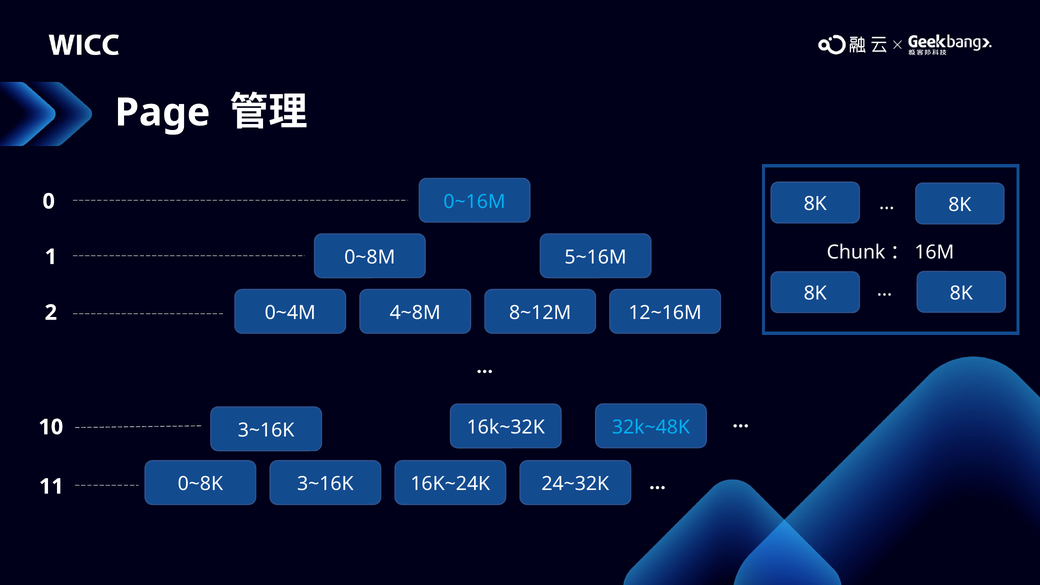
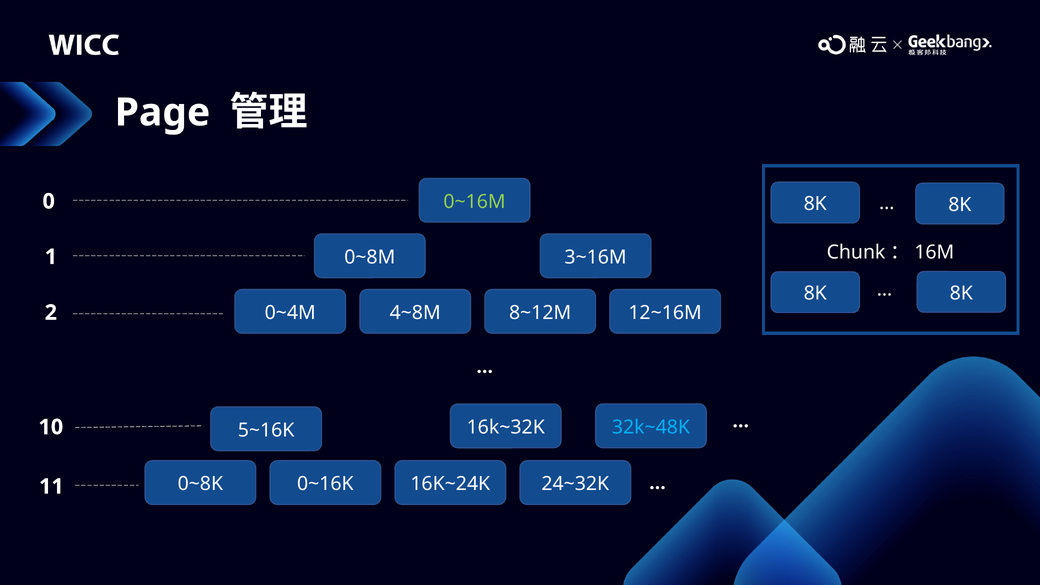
0~16M colour: light blue -> light green (475, 202)
5~16M: 5~16M -> 3~16M (596, 257)
3~16K: 3~16K -> 5~16K (266, 430)
0~8K 3~16K: 3~16K -> 0~16K (325, 484)
